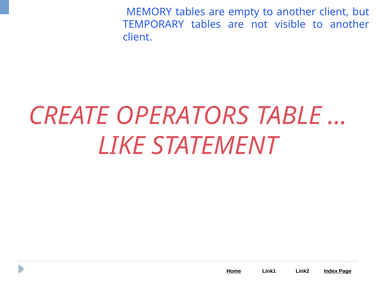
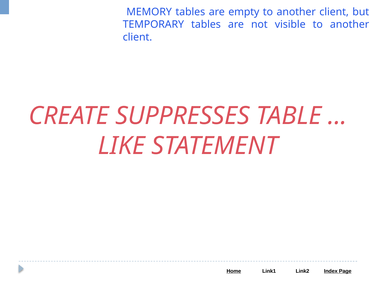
OPERATORS: OPERATORS -> SUPPRESSES (183, 116)
